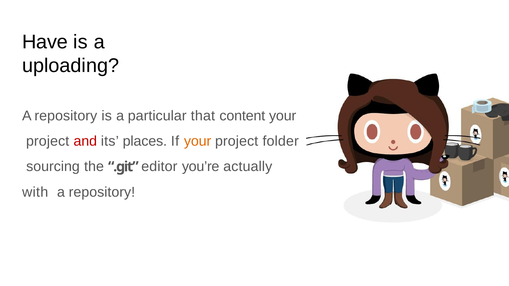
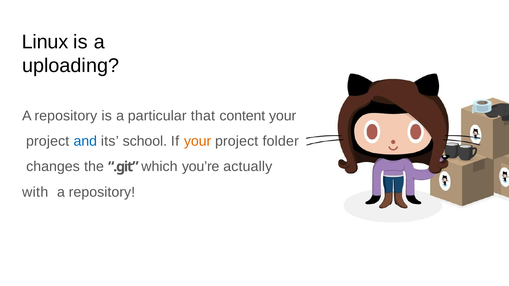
Have: Have -> Linux (45, 42)
and colour: red -> blue (85, 141)
places: places -> school (145, 141)
sourcing: sourcing -> changes (53, 167)
editor: editor -> which (159, 167)
